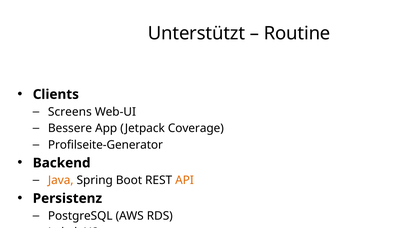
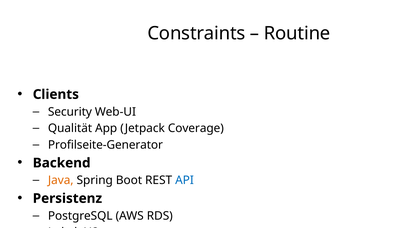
Unterstützt: Unterstützt -> Constraints (196, 33)
Screens: Screens -> Security (70, 112)
Bessere: Bessere -> Qualität (70, 128)
API colour: orange -> blue (185, 180)
